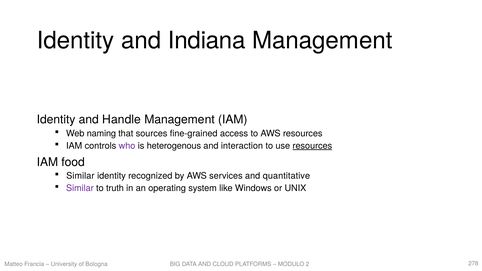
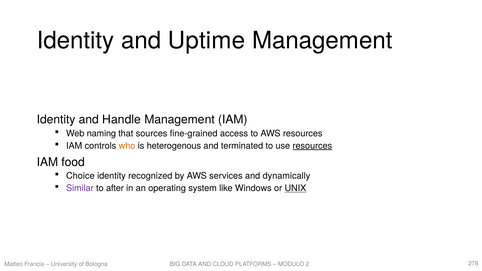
Indiana: Indiana -> Uptime (207, 40)
who colour: purple -> orange (127, 146)
interaction: interaction -> terminated (242, 146)
Similar: Similar -> Choice (80, 176)
quantitative: quantitative -> dynamically (286, 176)
truth: truth -> after (115, 188)
UNIX underline: none -> present (295, 188)
